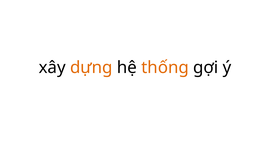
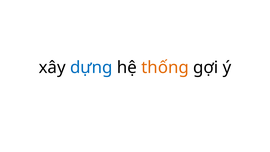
dựng colour: orange -> blue (91, 67)
